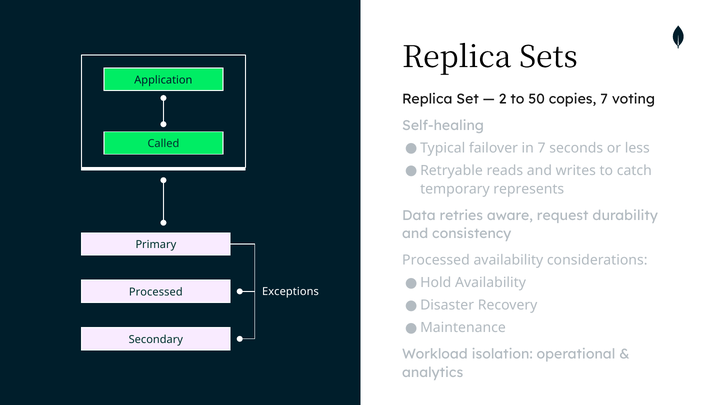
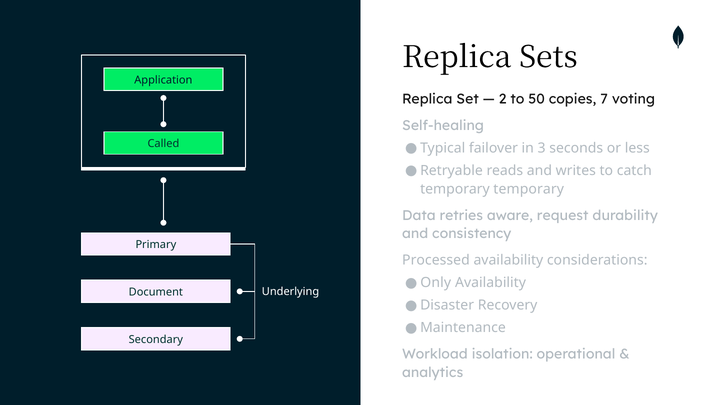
in 7: 7 -> 3 (542, 148)
temporary represents: represents -> temporary (529, 189)
Hold: Hold -> Only (436, 283)
Exceptions: Exceptions -> Underlying (291, 292)
Processed: Processed -> Document (156, 293)
